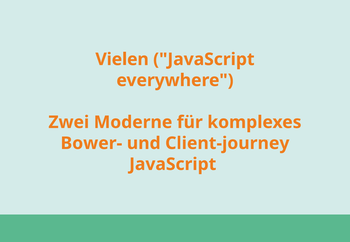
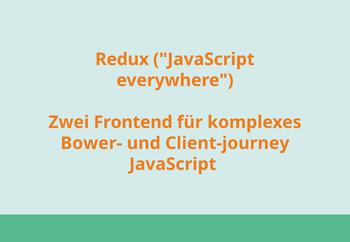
Vielen: Vielen -> Redux (122, 59)
Moderne: Moderne -> Frontend (133, 122)
